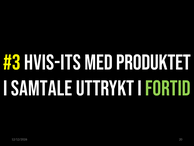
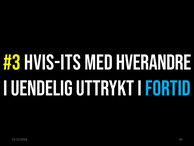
PRODUKTET: PRODUKTET -> HVERANDRE (154, 62)
SAMTALE: SAMTALE -> UENDELIG (42, 88)
FORTID colour: light green -> light blue (168, 88)
